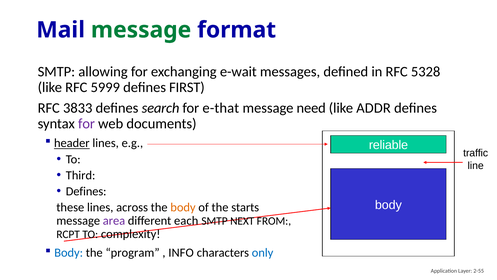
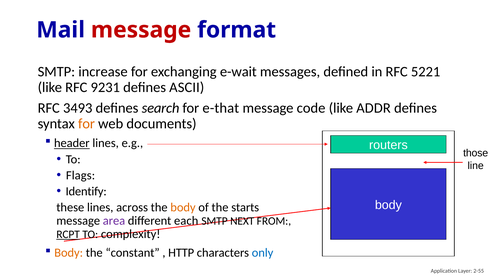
message colour: green -> red (141, 30)
allowing: allowing -> increase (103, 71)
5328: 5328 -> 5221 (426, 71)
5999: 5999 -> 9231 (105, 87)
FIRST: FIRST -> ASCII (187, 87)
3833: 3833 -> 3493 (78, 108)
need: need -> code (311, 108)
for colour: purple -> orange (87, 124)
reliable: reliable -> routers (388, 145)
traffic: traffic -> those (476, 153)
Third: Third -> Flags (81, 175)
Defines: Defines -> Identify (86, 191)
RCPT underline: none -> present (68, 234)
Body colour: blue -> orange (69, 252)
program: program -> constant (133, 252)
INFO: INFO -> HTTP (181, 252)
